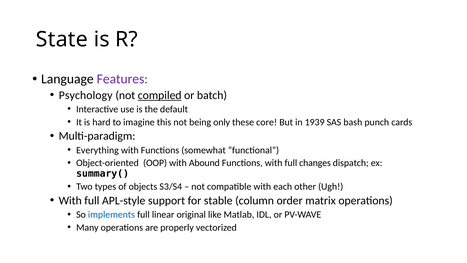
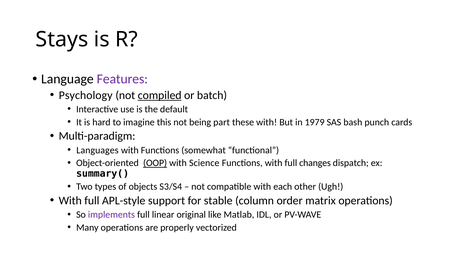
State: State -> Stays (62, 39)
only: only -> part (222, 122)
these core: core -> with (267, 122)
1939: 1939 -> 1979 (315, 122)
Everything: Everything -> Languages (97, 150)
OOP underline: none -> present (155, 163)
Abound: Abound -> Science (204, 163)
implements colour: blue -> purple (111, 214)
